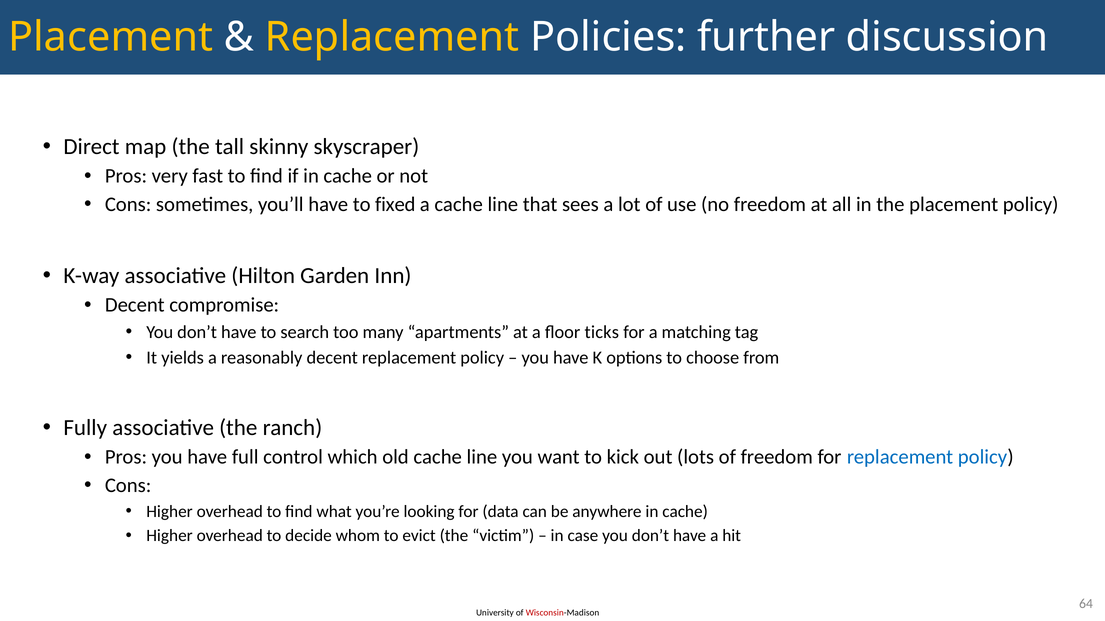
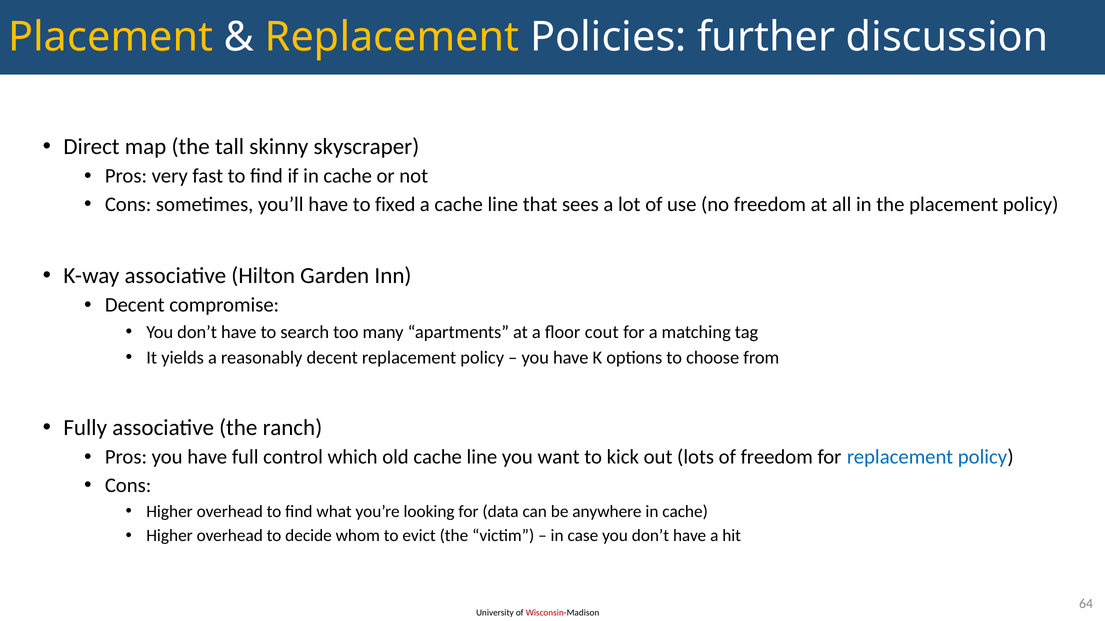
ticks: ticks -> cout (602, 332)
